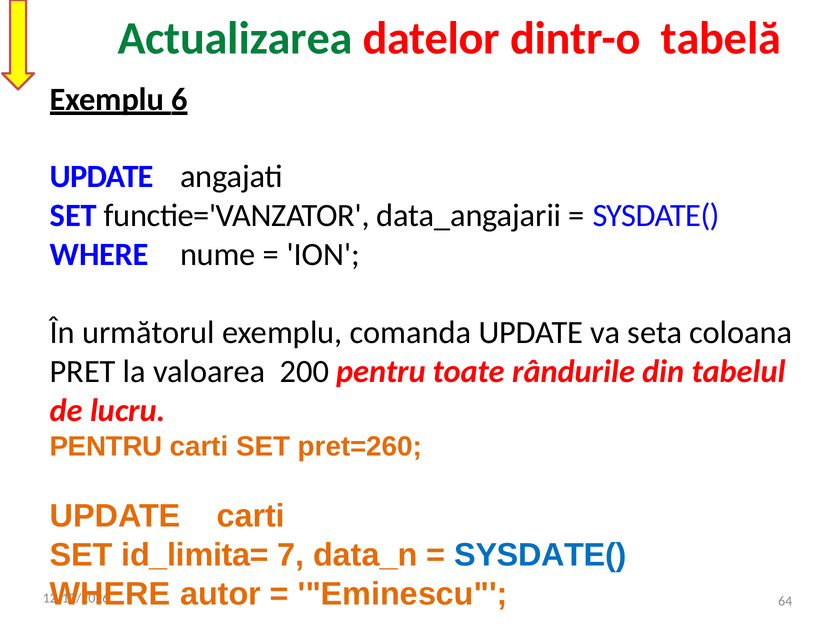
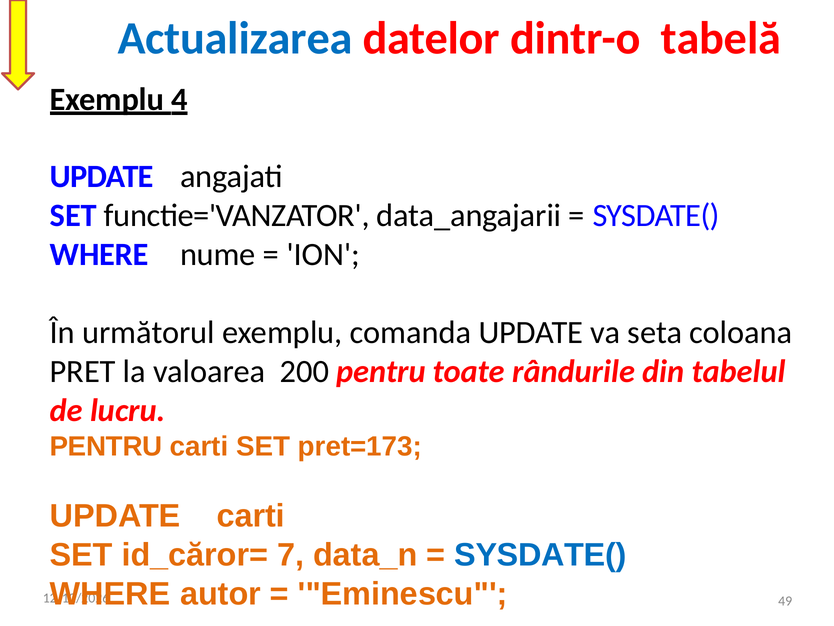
Actualizarea colour: green -> blue (235, 38)
6: 6 -> 4 (179, 99)
pret=260: pret=260 -> pret=173 (360, 446)
id_limita=: id_limita= -> id_căror= (195, 555)
64: 64 -> 49 (785, 601)
